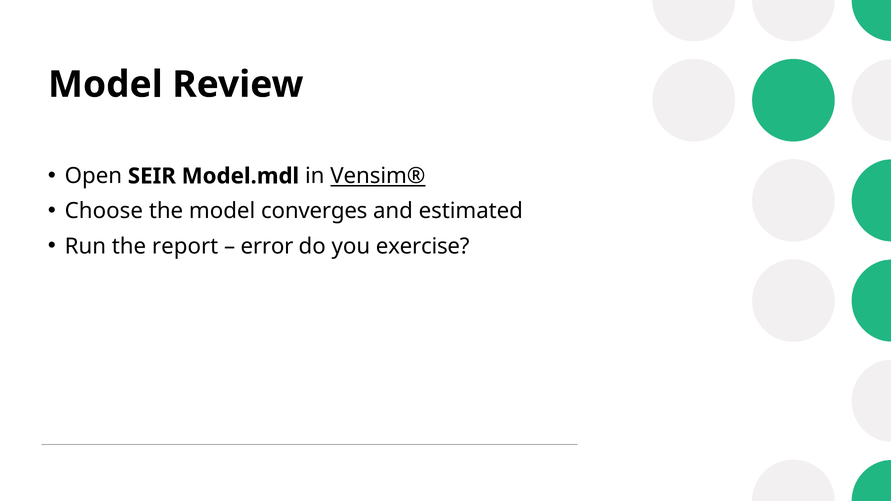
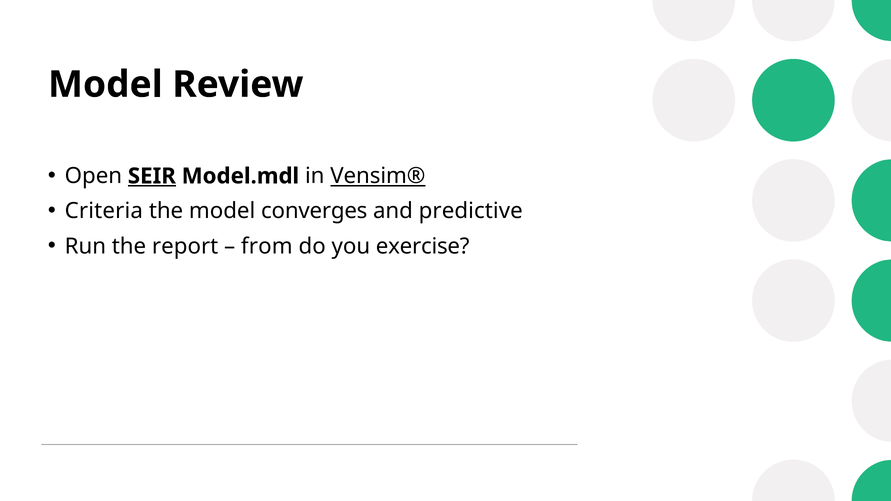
SEIR underline: none -> present (152, 176)
Choose: Choose -> Criteria (104, 211)
estimated: estimated -> predictive (471, 211)
error: error -> from (267, 246)
